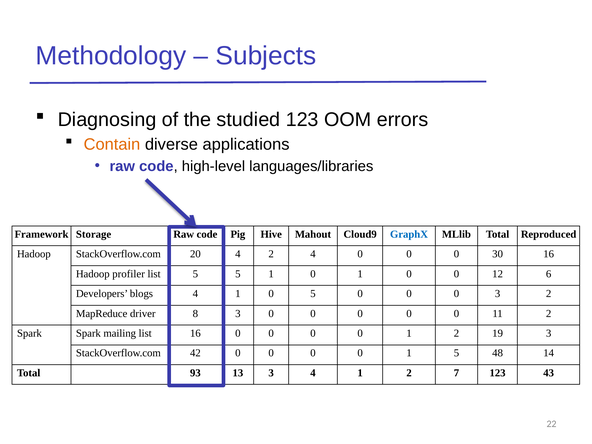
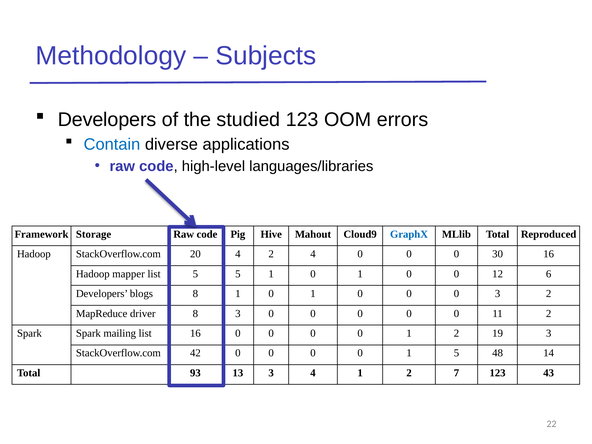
Diagnosing: Diagnosing -> Developers (107, 120)
Contain colour: orange -> blue (112, 145)
profiler: profiler -> mapper (129, 274)
blogs 4: 4 -> 8 (195, 294)
5: 5 -> 1 (313, 294)
